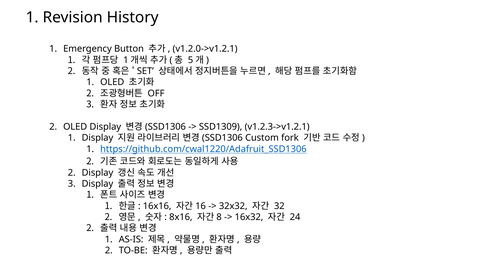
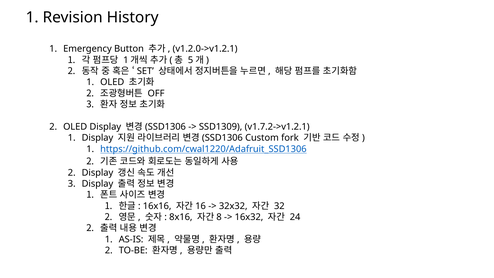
v1.2.3->v1.2.1: v1.2.3->v1.2.1 -> v1.7.2->v1.2.1 (277, 127)
